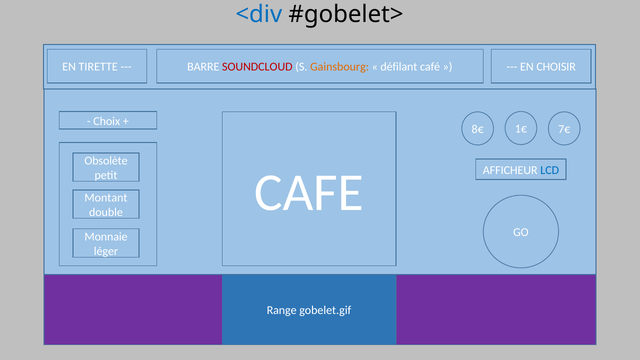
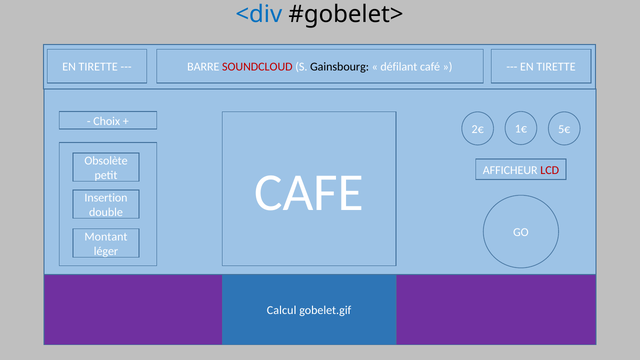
Gainsbourg colour: orange -> black (340, 67)
CHOISIR: CHOISIR -> TIRETTE (556, 67)
7€: 7€ -> 5€ (564, 129)
8€: 8€ -> 2€ (478, 129)
LCD colour: blue -> red (550, 170)
Montant: Montant -> Insertion (106, 198)
Monnaie: Monnaie -> Montant (106, 237)
Range: Range -> Calcul (282, 310)
